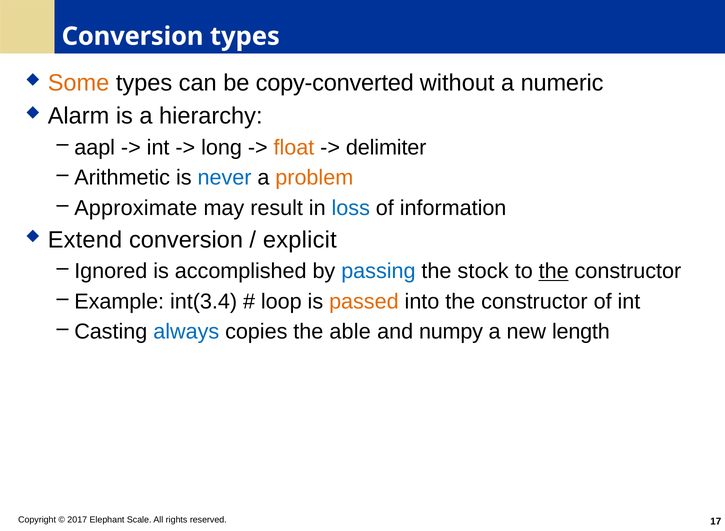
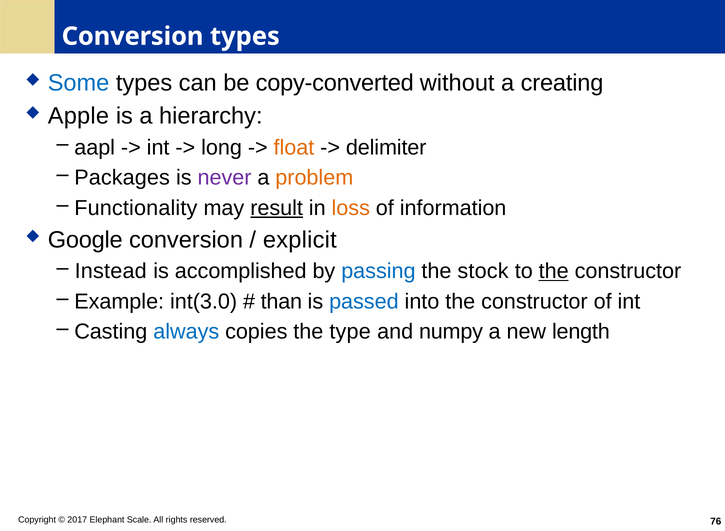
Some colour: orange -> blue (79, 83)
numeric: numeric -> creating (562, 83)
Alarm: Alarm -> Apple (78, 116)
Arithmetic: Arithmetic -> Packages (122, 177)
never colour: blue -> purple (225, 177)
Approximate: Approximate -> Functionality (136, 208)
result underline: none -> present (277, 208)
loss colour: blue -> orange (351, 208)
Extend: Extend -> Google (85, 240)
Ignored: Ignored -> Instead (111, 271)
int(3.4: int(3.4 -> int(3.0 (204, 301)
loop: loop -> than (281, 301)
passed colour: orange -> blue (364, 301)
able: able -> type (350, 331)
17: 17 -> 76 (716, 521)
